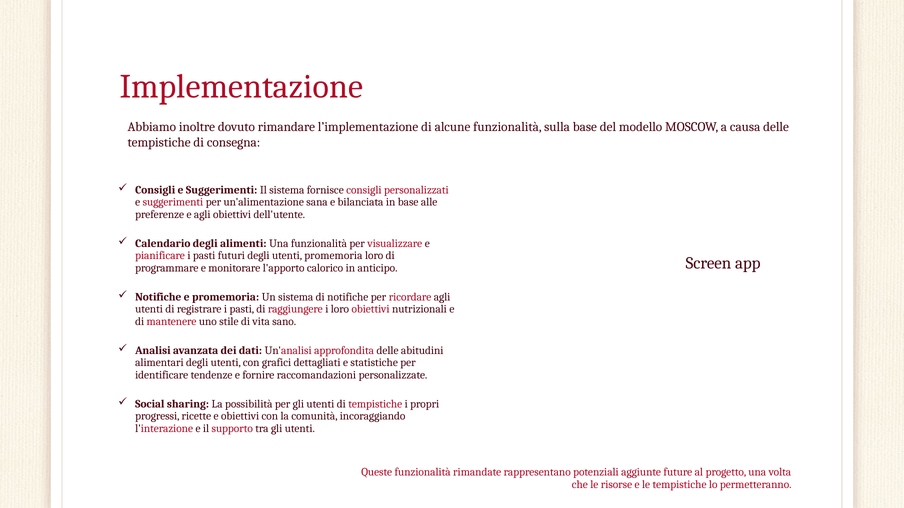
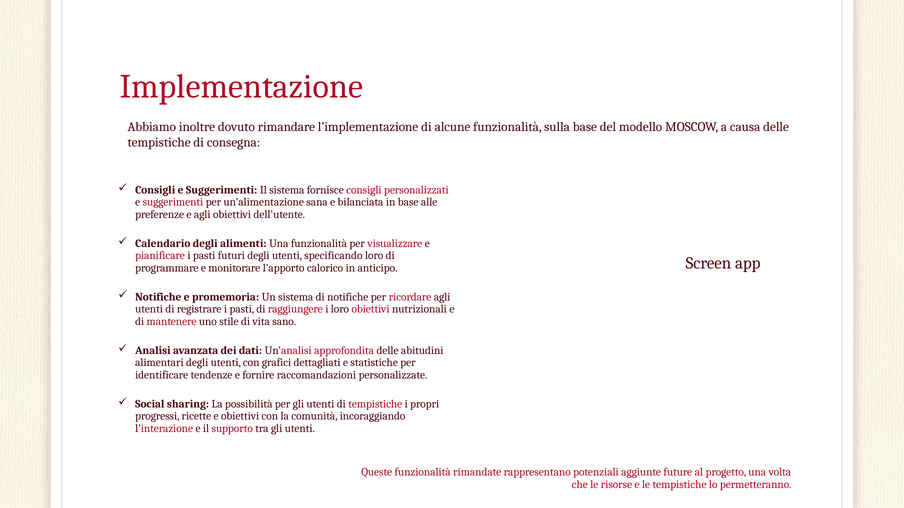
utenti promemoria: promemoria -> specificando (333, 256)
